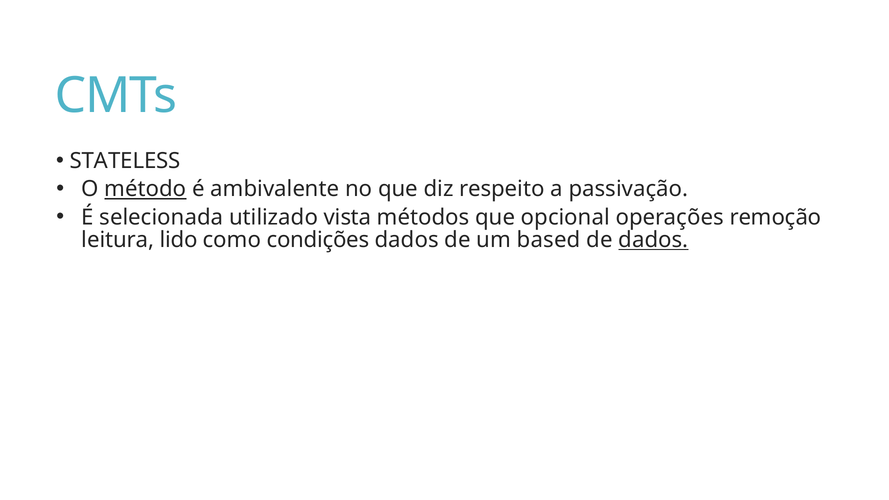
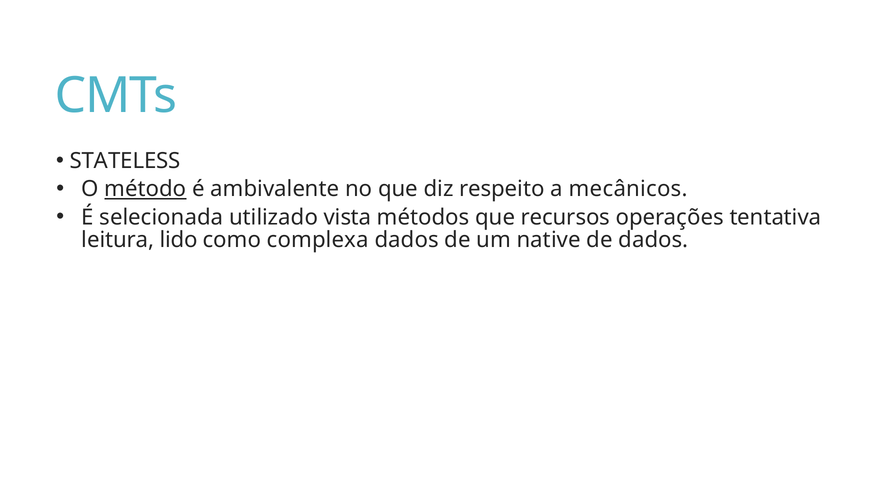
passivação: passivação -> mecânicos (628, 189)
opcional: opcional -> recursos (565, 217)
remoção: remoção -> tentativa (775, 217)
condições: condições -> complexa (318, 240)
based: based -> native (549, 240)
dados underline: present -> none (653, 240)
